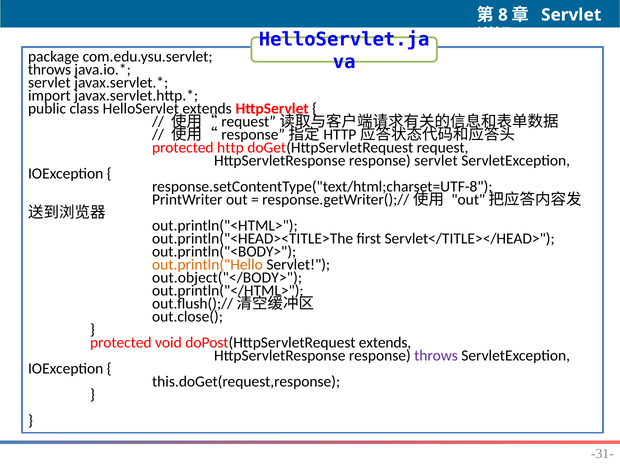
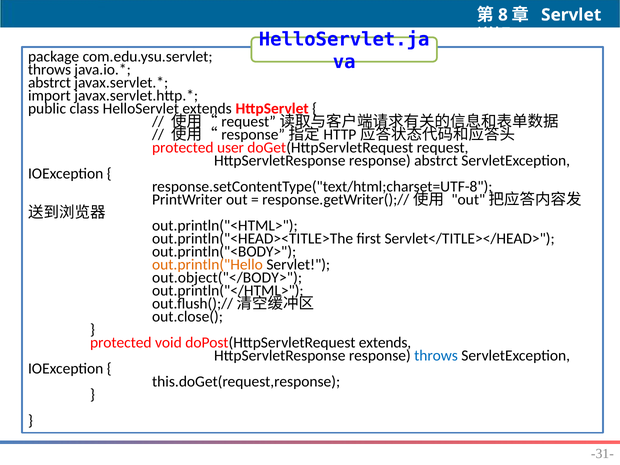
servlet: servlet -> abstrct (49, 82)
http: http -> user (231, 148)
response servlet: servlet -> abstrct (436, 161)
throws colour: purple -> blue (436, 356)
